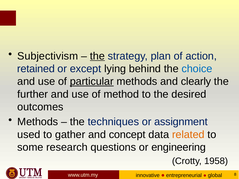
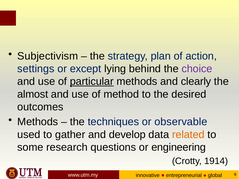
the underline: present -> none (97, 56)
retained: retained -> settings (36, 69)
choice colour: blue -> purple (197, 69)
further: further -> almost (33, 94)
assignment: assignment -> observable (181, 122)
concept: concept -> develop (127, 135)
1958: 1958 -> 1914 (216, 161)
